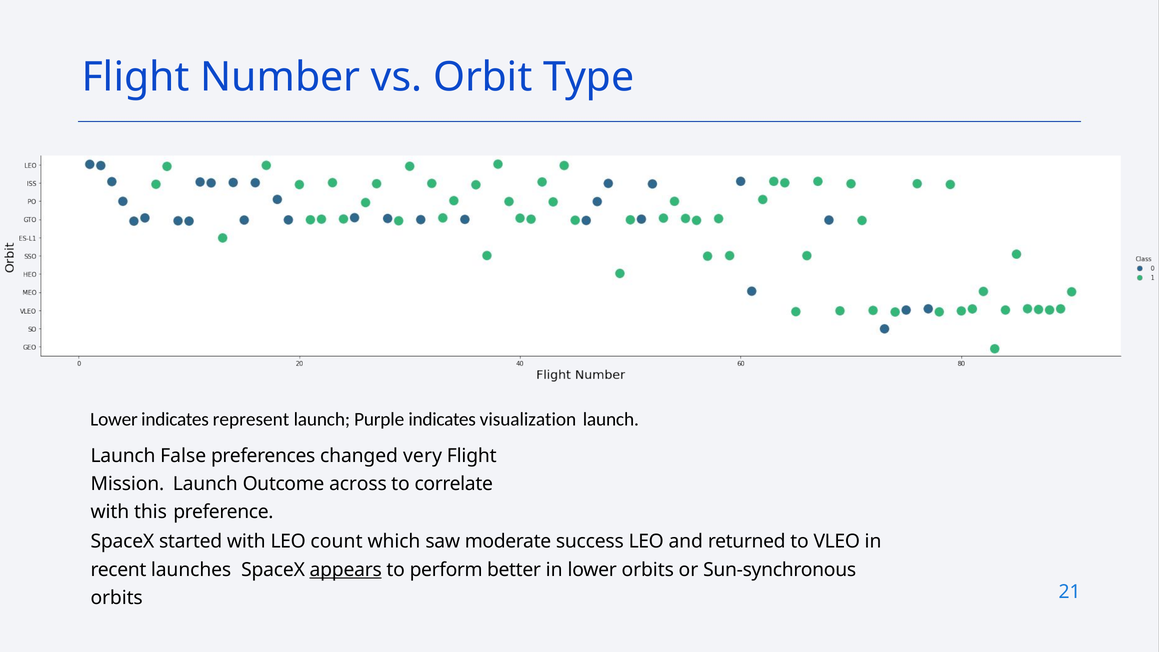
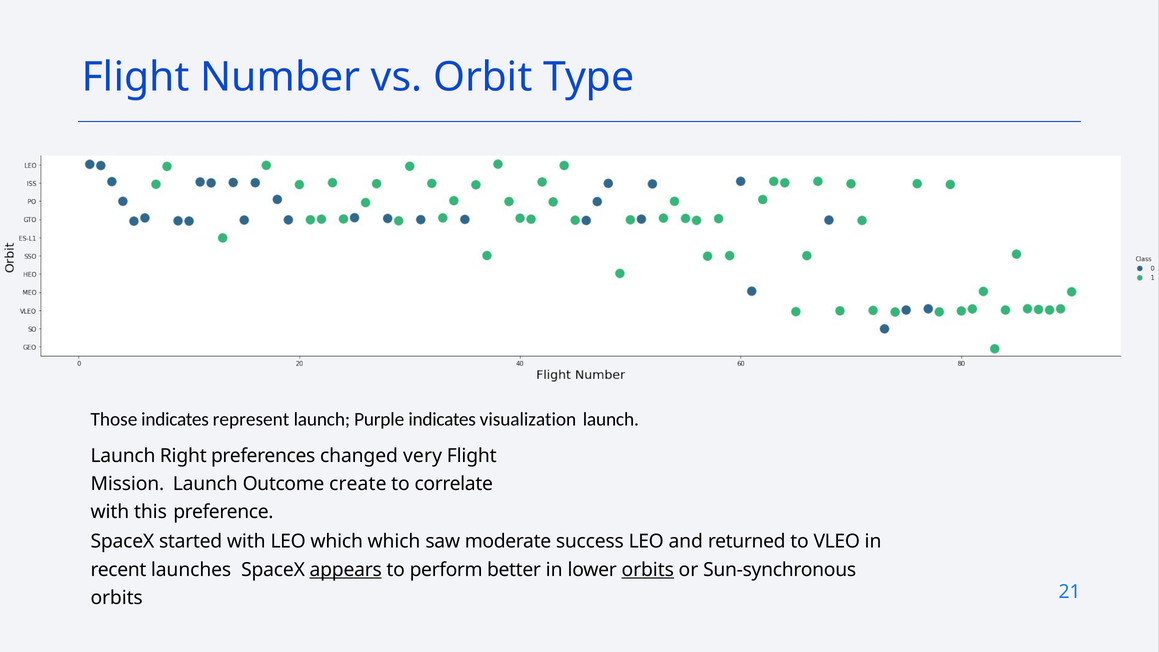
Lower: Lower -> Those (114, 419)
False: False -> Right (183, 456)
across: across -> create (358, 484)
LEO count: count -> which (337, 542)
orbits underline: none -> present (648, 570)
